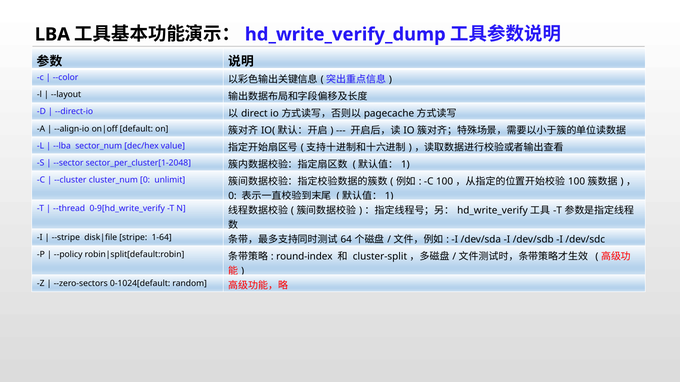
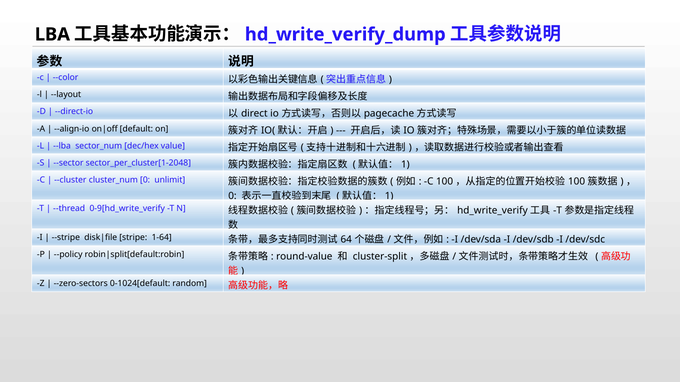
round-index: round-index -> round-value (304, 257)
